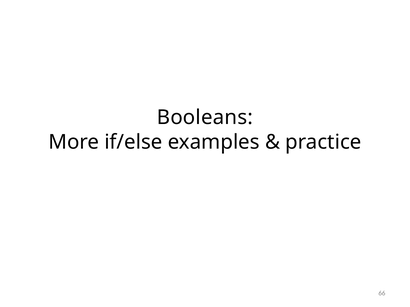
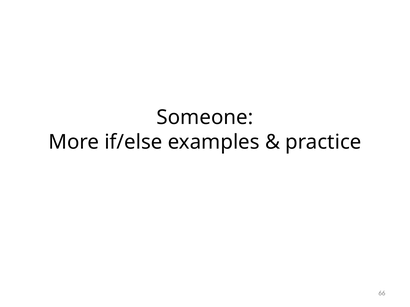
Booleans: Booleans -> Someone (205, 118)
